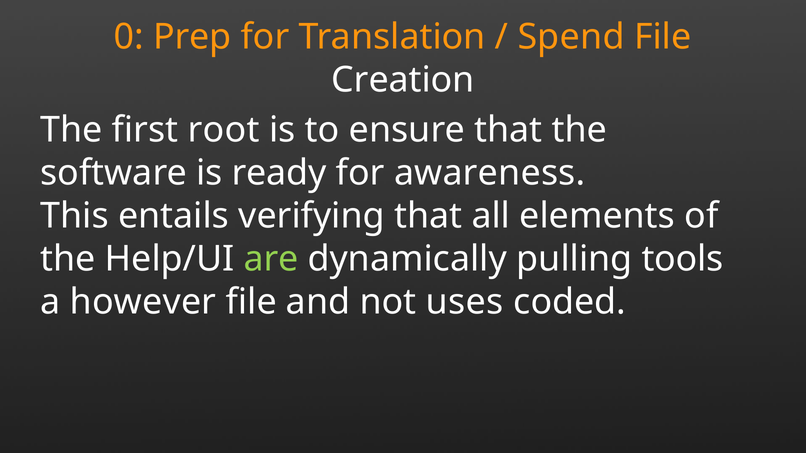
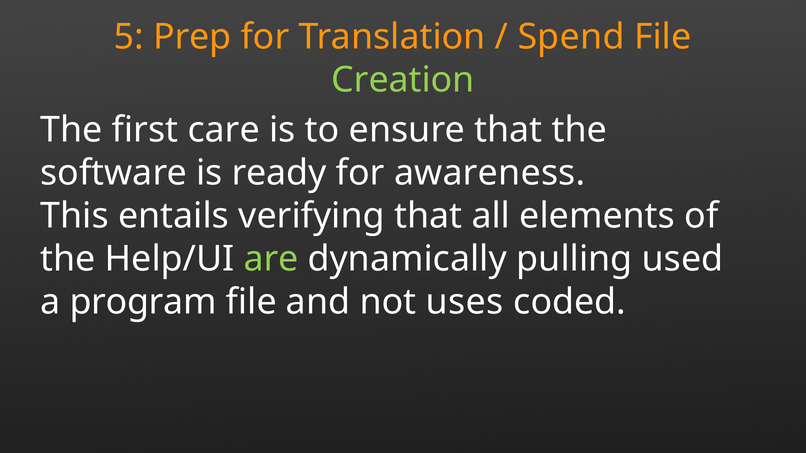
0: 0 -> 5 (129, 37)
Creation colour: white -> light green (403, 80)
root: root -> care (224, 130)
tools: tools -> used (682, 259)
however: however -> program (143, 302)
